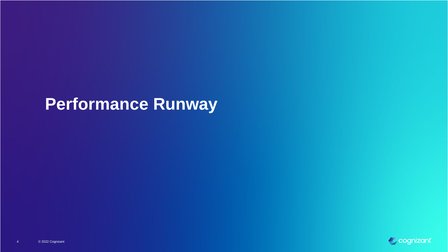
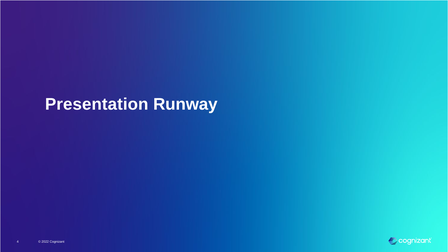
Performance: Performance -> Presentation (97, 104)
